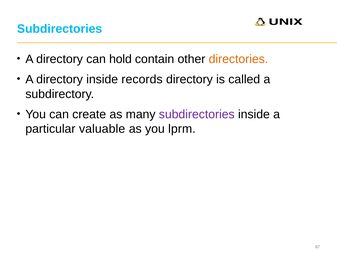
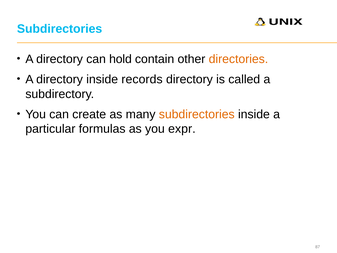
subdirectories colour: purple -> orange (197, 114)
valuable: valuable -> formulas (102, 129)
lprm: lprm -> expr (182, 129)
